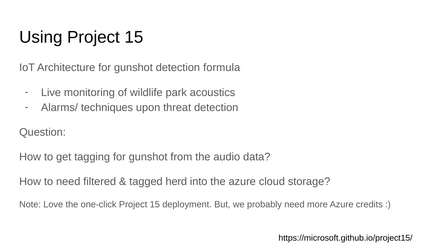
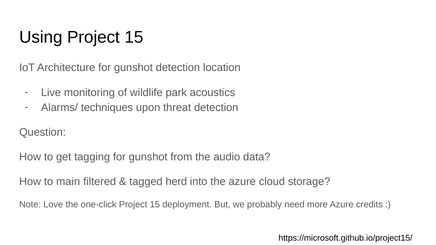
formula: formula -> location (222, 68)
to need: need -> main (68, 182)
